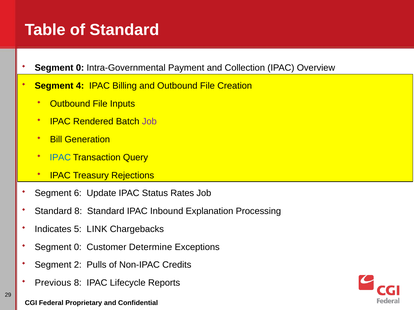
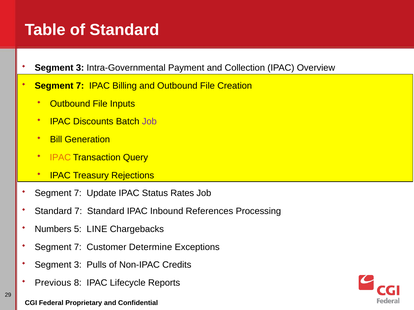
0: 0 -> 3 (80, 68)
4: 4 -> 7 (80, 86)
Rendered: Rendered -> Discounts (93, 122)
IPAC colour: blue -> orange (60, 158)
6: 6 -> 7 (78, 194)
Standard 8: 8 -> 7 (78, 212)
Explanation: Explanation -> References (209, 212)
Indicates: Indicates -> Numbers (53, 229)
LINK: LINK -> LINE (97, 229)
0: 0 -> 7 (78, 247)
2: 2 -> 3 (78, 265)
